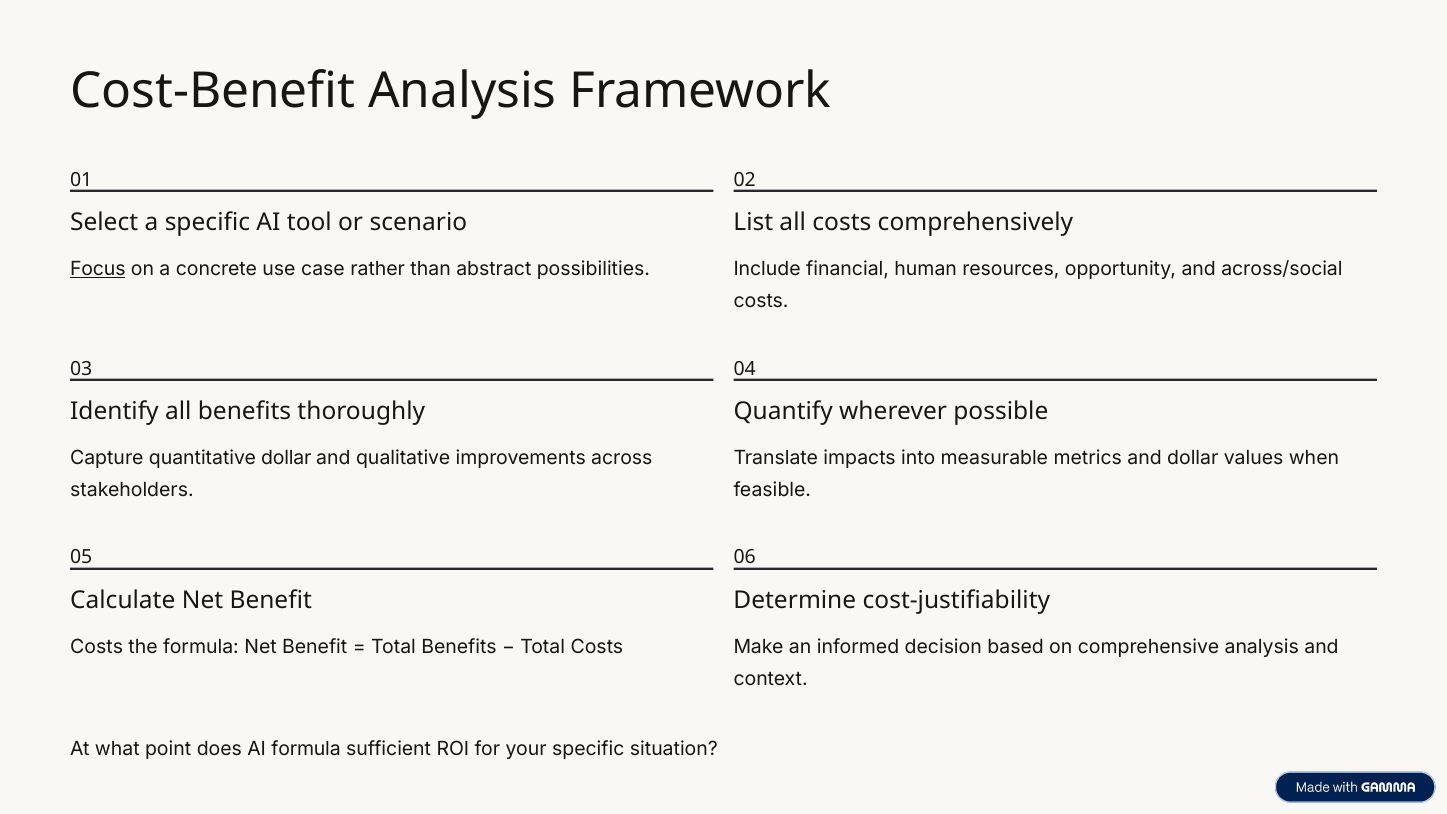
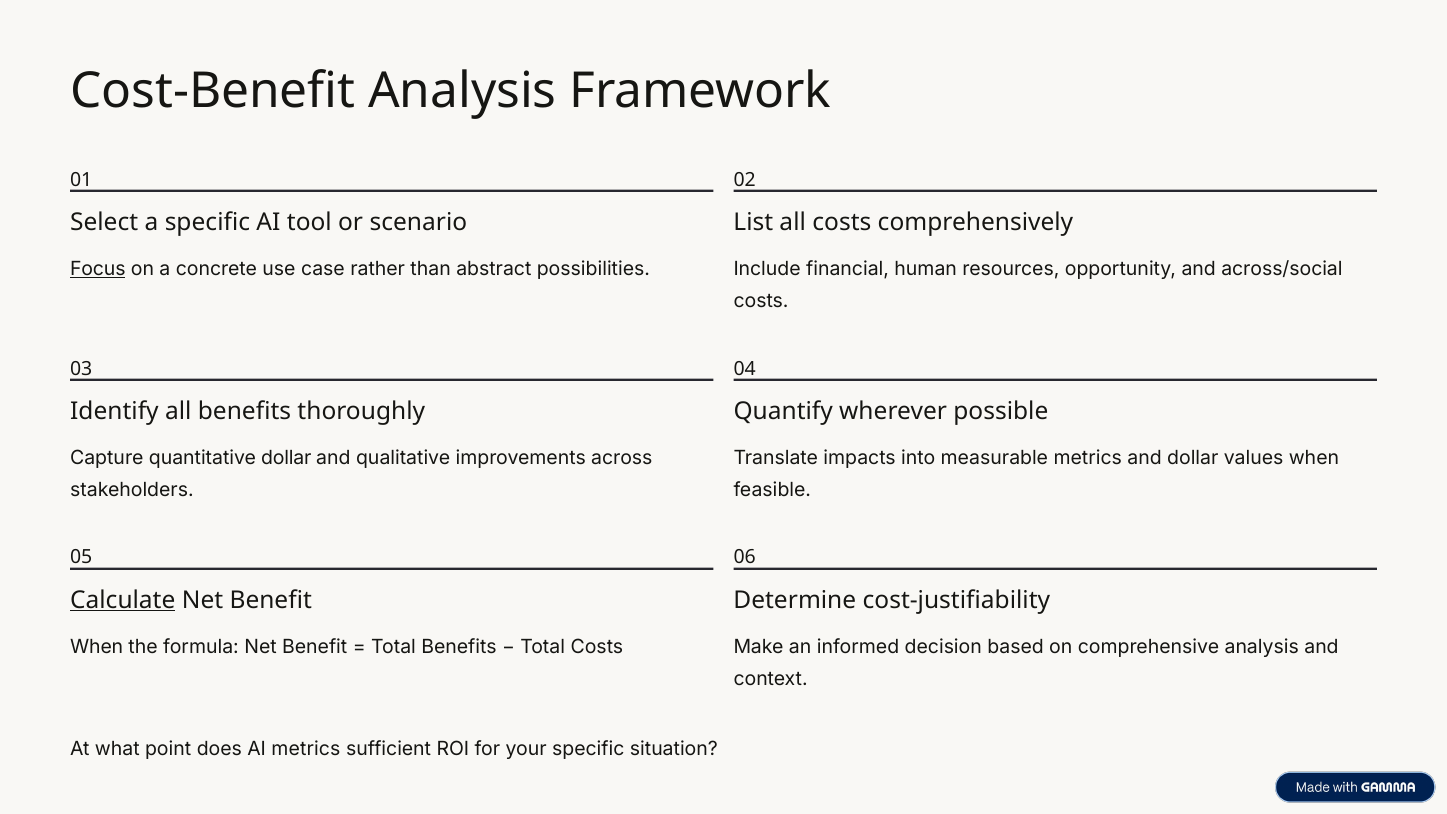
Calculate underline: none -> present (123, 600)
Costs: Costs -> When (97, 647)
AI formula: formula -> metrics (306, 749)
